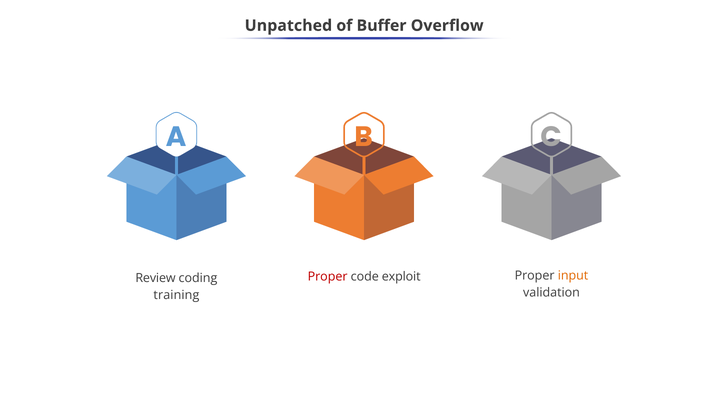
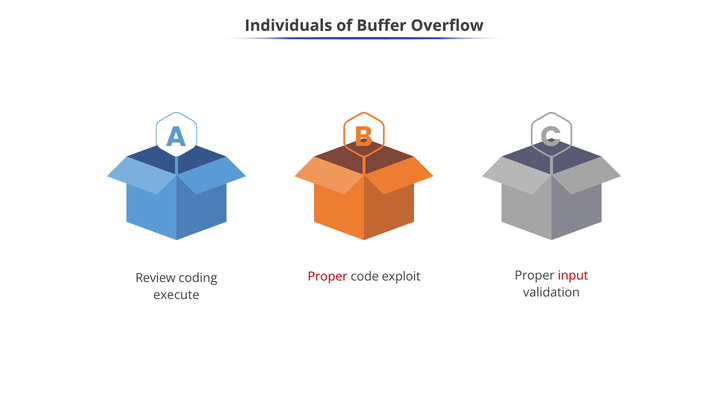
Unpatched: Unpatched -> Individuals (288, 26)
input colour: orange -> red (573, 275)
training: training -> execute (176, 295)
